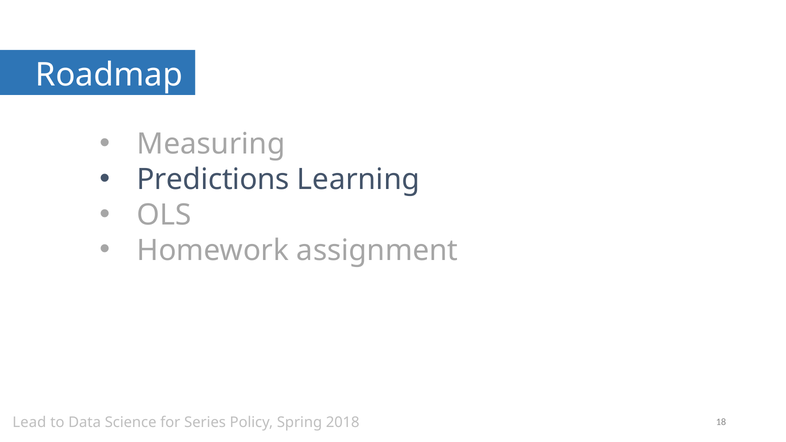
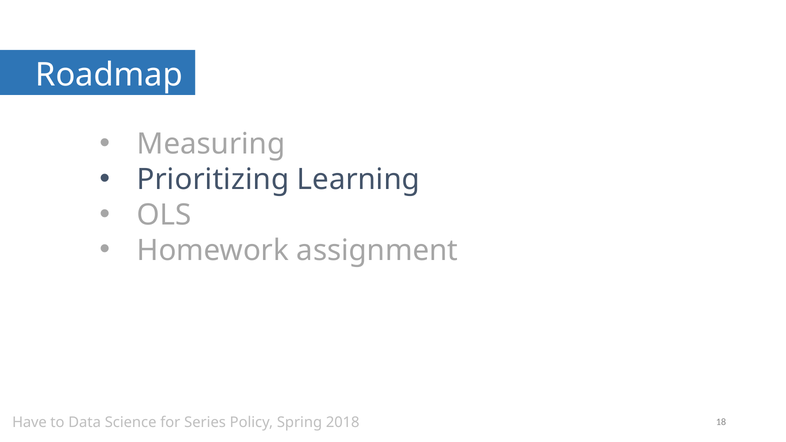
Predictions: Predictions -> Prioritizing (213, 180)
Lead: Lead -> Have (29, 422)
